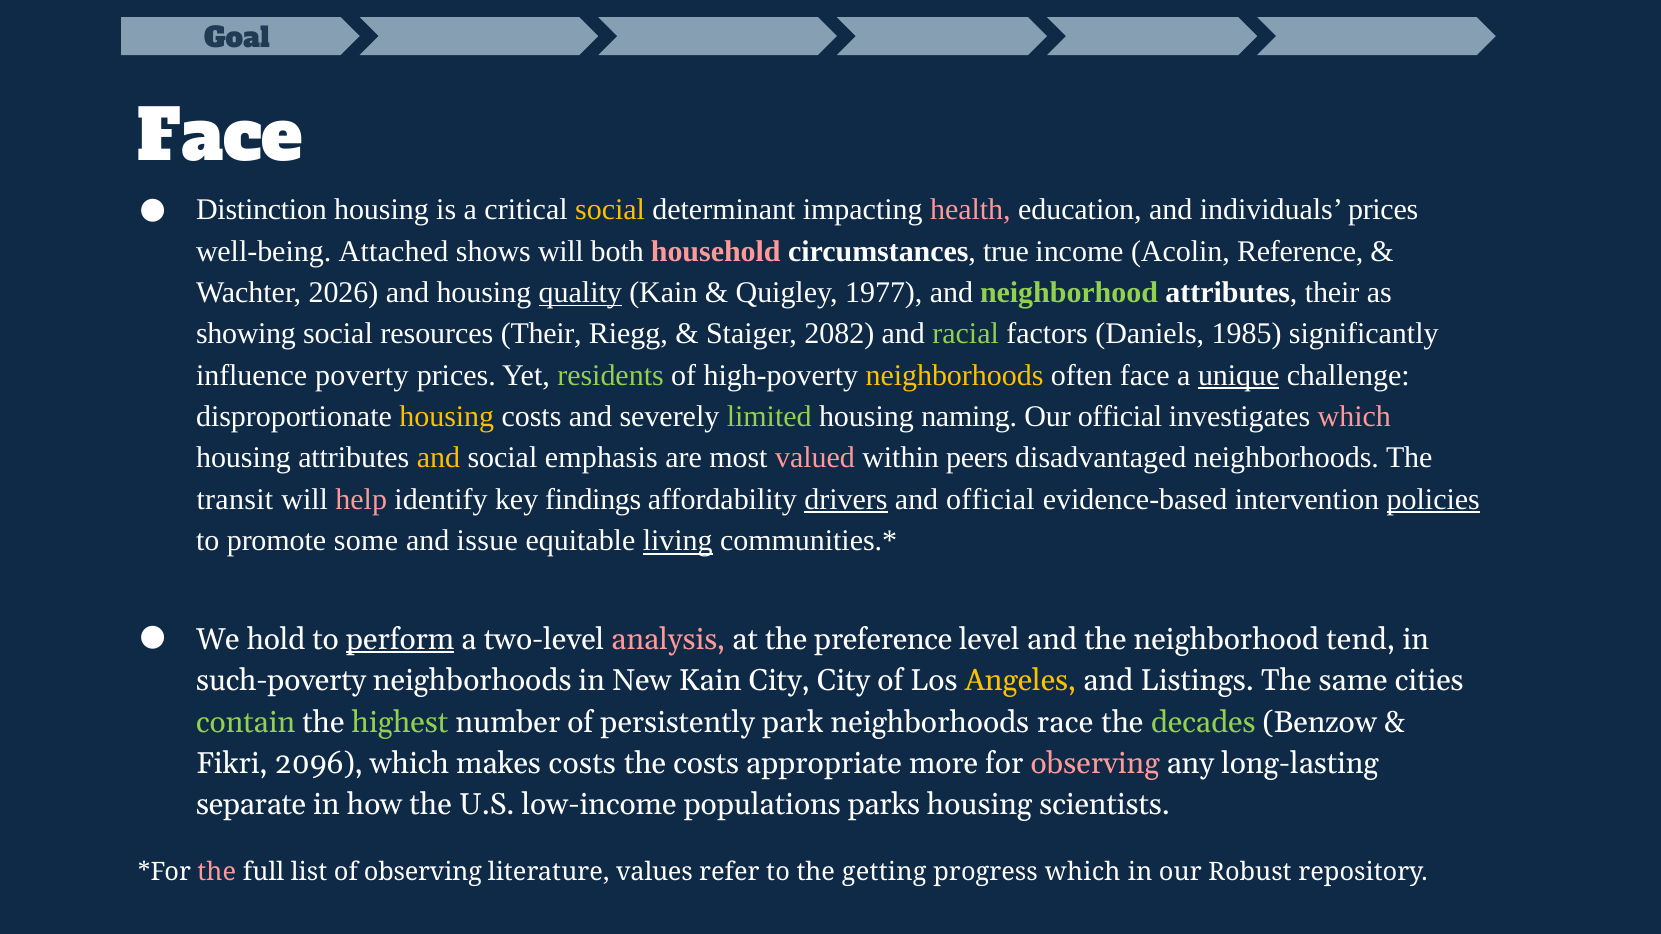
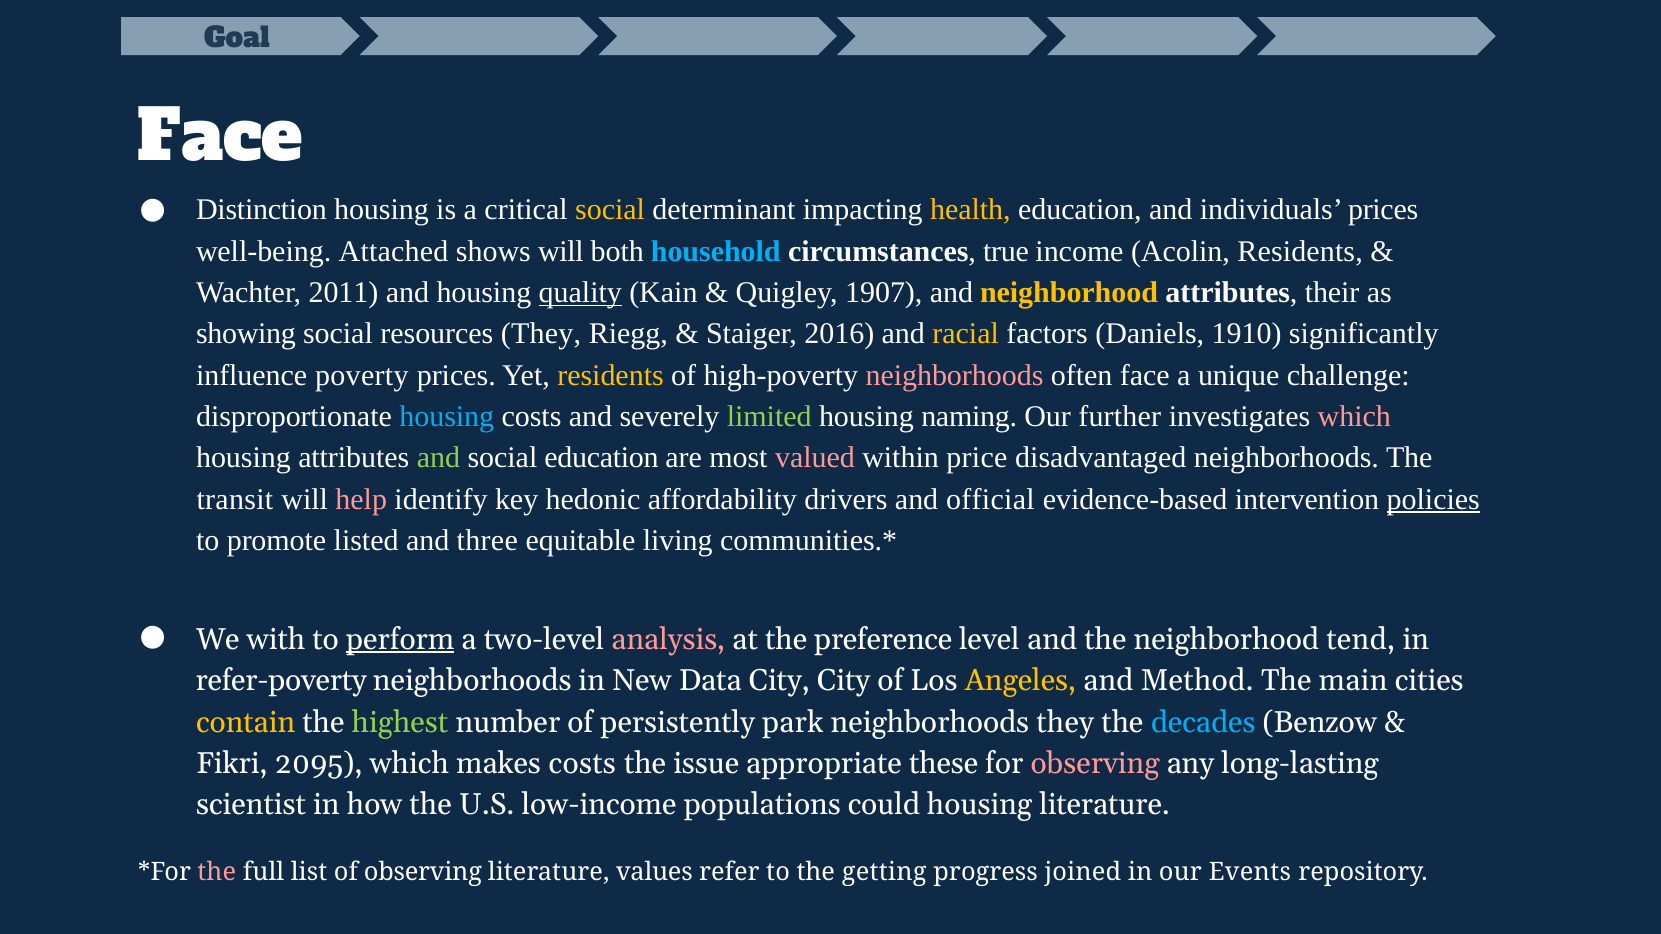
health colour: pink -> yellow (970, 210)
household colour: pink -> light blue (716, 251)
Acolin Reference: Reference -> Residents (1300, 251)
2026: 2026 -> 2011 (343, 293)
1977: 1977 -> 1907 (884, 293)
neighborhood colour: light green -> yellow (1069, 293)
resources Their: Their -> They (541, 334)
2082: 2082 -> 2016 (839, 334)
racial colour: light green -> yellow (966, 334)
1985: 1985 -> 1910 (1247, 334)
residents colour: light green -> yellow (611, 375)
neighborhoods colour: yellow -> pink (955, 375)
unique underline: present -> none (1239, 375)
housing colour: yellow -> light blue (447, 417)
Our official: official -> further (1120, 417)
and colour: yellow -> light green (438, 458)
social emphasis: emphasis -> education (602, 458)
peers: peers -> price (977, 458)
findings: findings -> hedonic (593, 500)
drivers underline: present -> none (846, 500)
some: some -> listed (366, 541)
issue: issue -> three (487, 541)
living underline: present -> none (678, 541)
hold: hold -> with (276, 640)
such-poverty: such-poverty -> refer-poverty (281, 681)
New Kain: Kain -> Data (710, 681)
Listings: Listings -> Method (1197, 681)
same: same -> main (1353, 681)
contain colour: light green -> yellow (246, 723)
neighborhoods race: race -> they (1065, 723)
decades colour: light green -> light blue (1203, 723)
2096: 2096 -> 2095 (319, 764)
the costs: costs -> issue (706, 764)
more: more -> these (944, 764)
separate: separate -> scientist (251, 805)
parks: parks -> could (884, 805)
housing scientists: scientists -> literature (1105, 805)
progress which: which -> joined (1083, 873)
Robust: Robust -> Events (1250, 873)
